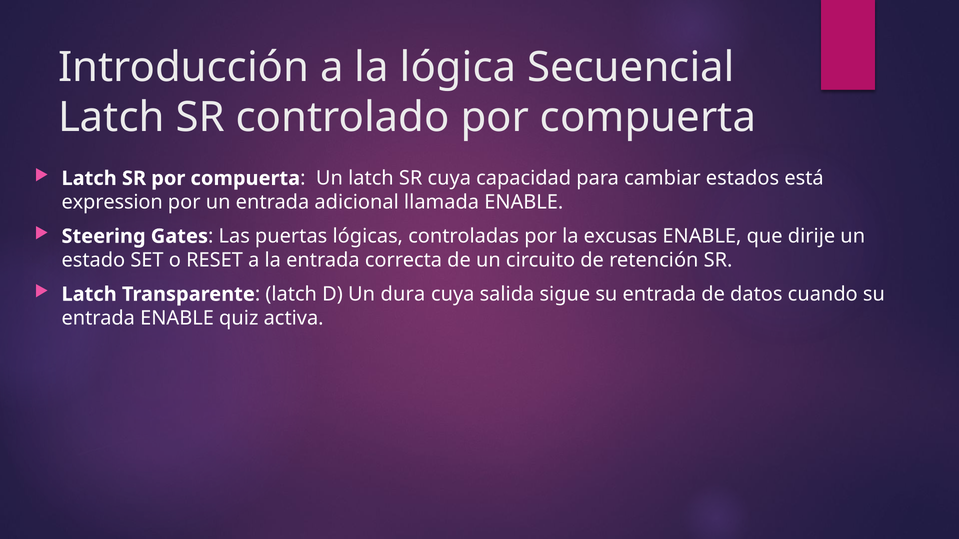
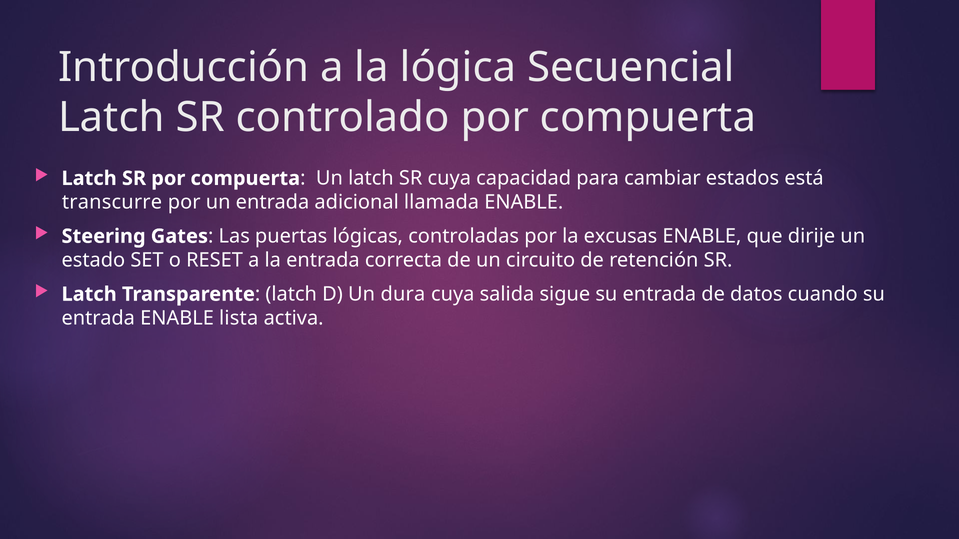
expression: expression -> transcurre (112, 202)
quiz: quiz -> lista (239, 318)
